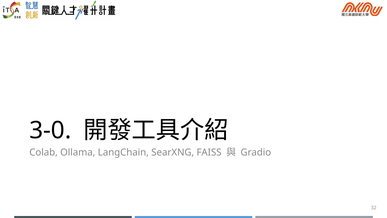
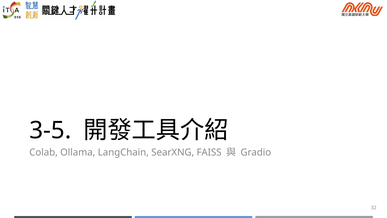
3-0: 3-0 -> 3-5 (50, 130)
